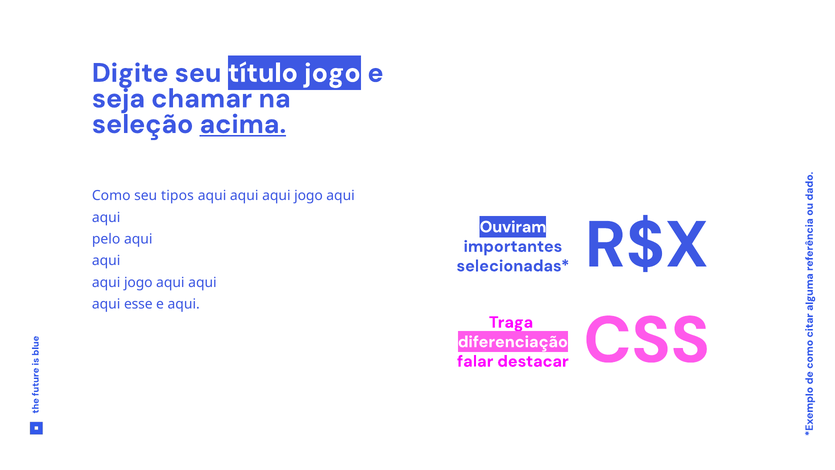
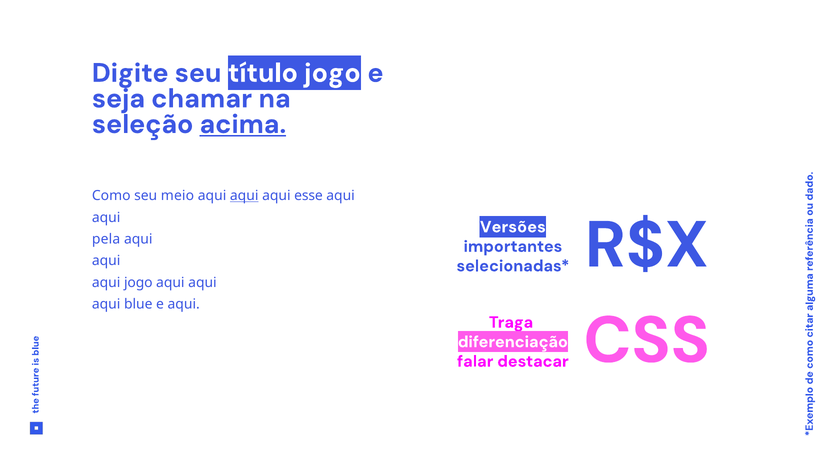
tipos: tipos -> meio (177, 196)
aqui underline: none -> present (244, 196)
jogo: jogo -> esse (309, 196)
Ouviram: Ouviram -> Versões (513, 227)
pelo: pelo -> pela (106, 239)
esse: esse -> blue (138, 304)
